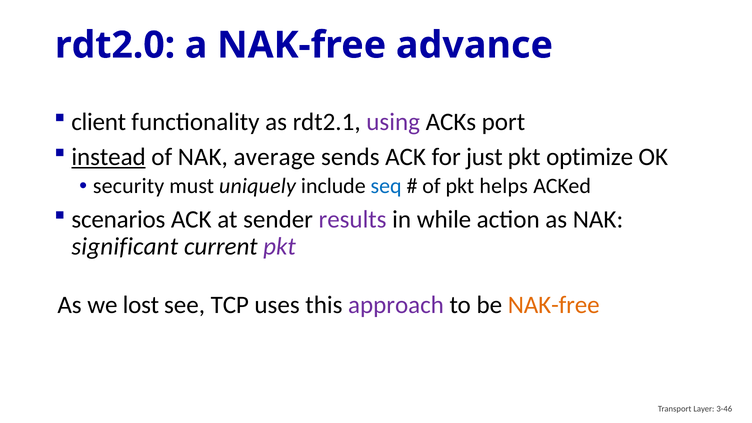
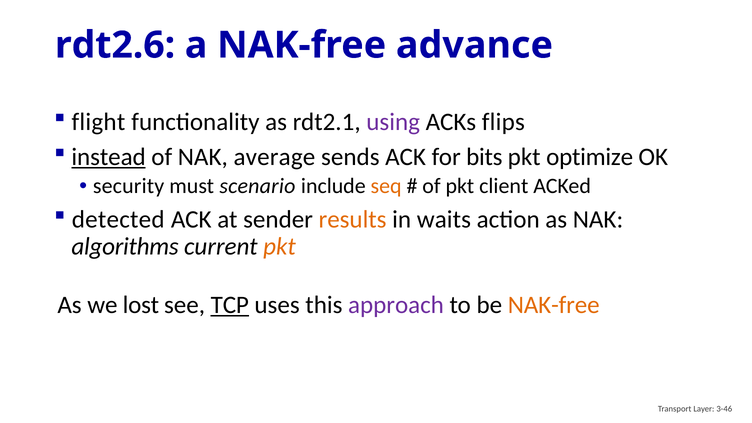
rdt2.0: rdt2.0 -> rdt2.6 (115, 45)
client: client -> flight (98, 122)
port: port -> flips (503, 122)
just: just -> bits (484, 157)
uniquely: uniquely -> scenario (257, 186)
seq colour: blue -> orange (386, 186)
helps: helps -> client (504, 186)
scenarios: scenarios -> detected (118, 219)
results colour: purple -> orange (353, 219)
while: while -> waits (444, 219)
significant: significant -> algorithms (125, 246)
pkt colour: purple -> orange (280, 246)
TCP underline: none -> present (230, 305)
